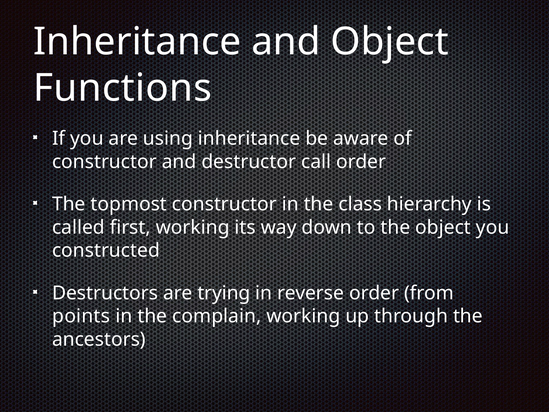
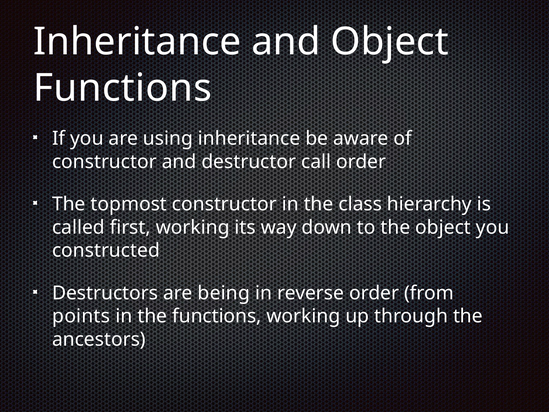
trying: trying -> being (224, 293)
the complain: complain -> functions (217, 316)
